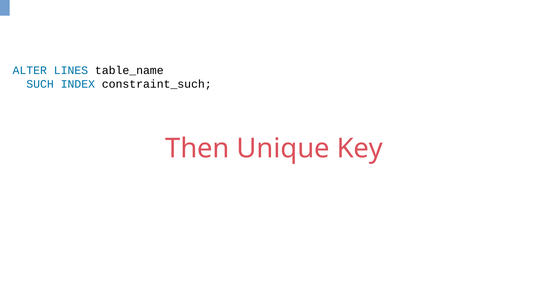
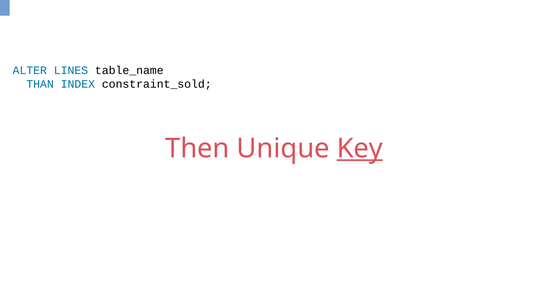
SUCH: SUCH -> THAN (40, 84)
constraint_such: constraint_such -> constraint_sold (157, 84)
Key underline: none -> present (360, 149)
